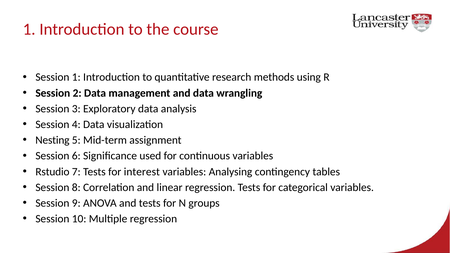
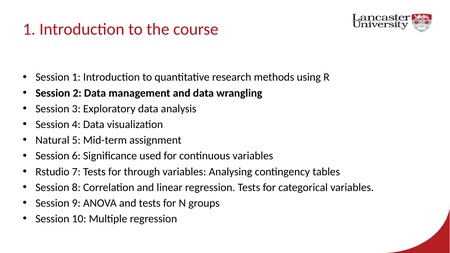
Nesting: Nesting -> Natural (52, 140)
interest: interest -> through (142, 172)
